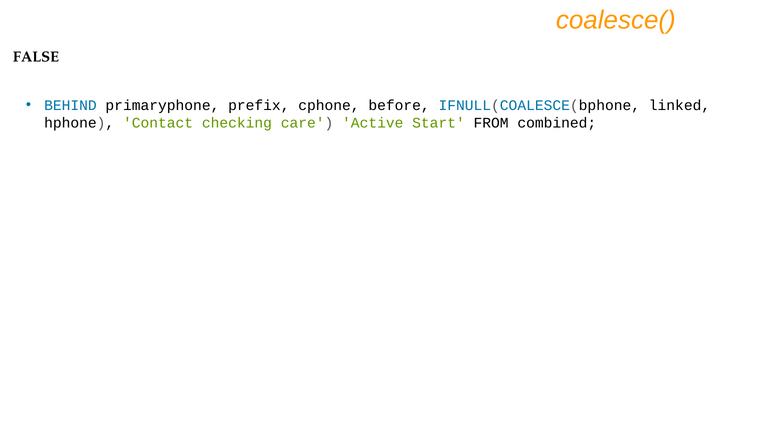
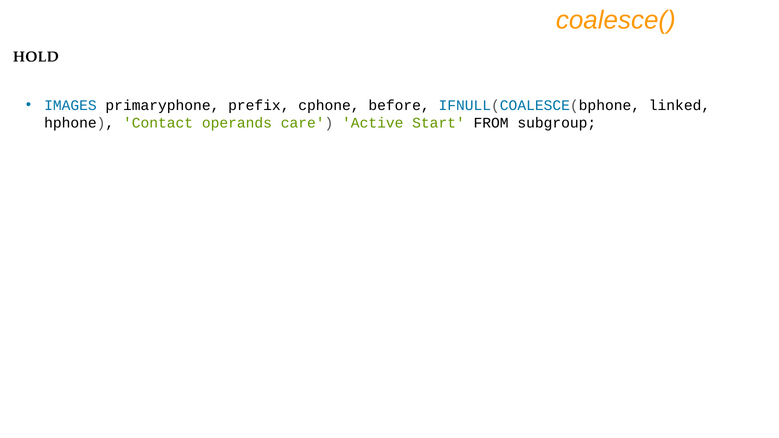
FALSE: FALSE -> HOLD (36, 57)
BEHIND: BEHIND -> IMAGES (70, 105)
checking: checking -> operands (237, 123)
combined: combined -> subgroup (557, 123)
